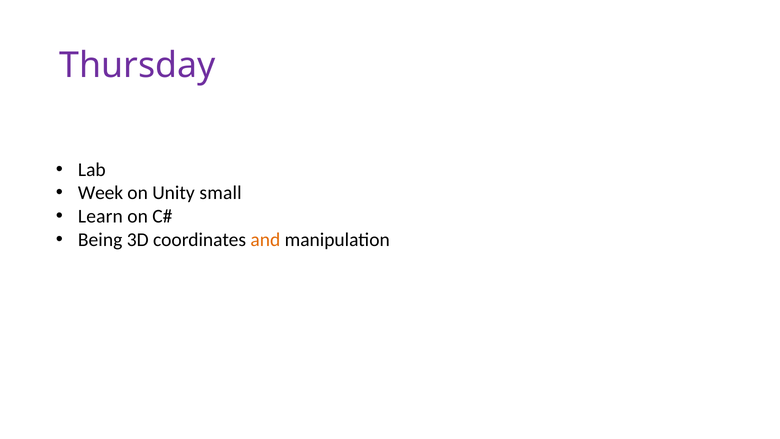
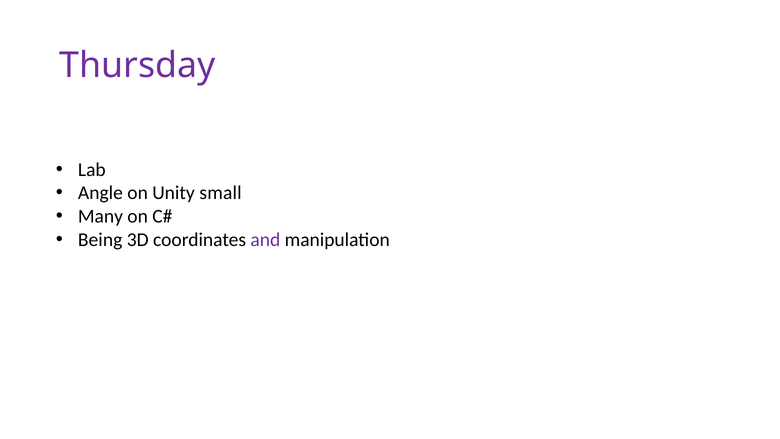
Week: Week -> Angle (100, 193)
Learn: Learn -> Many (100, 216)
and colour: orange -> purple (265, 240)
